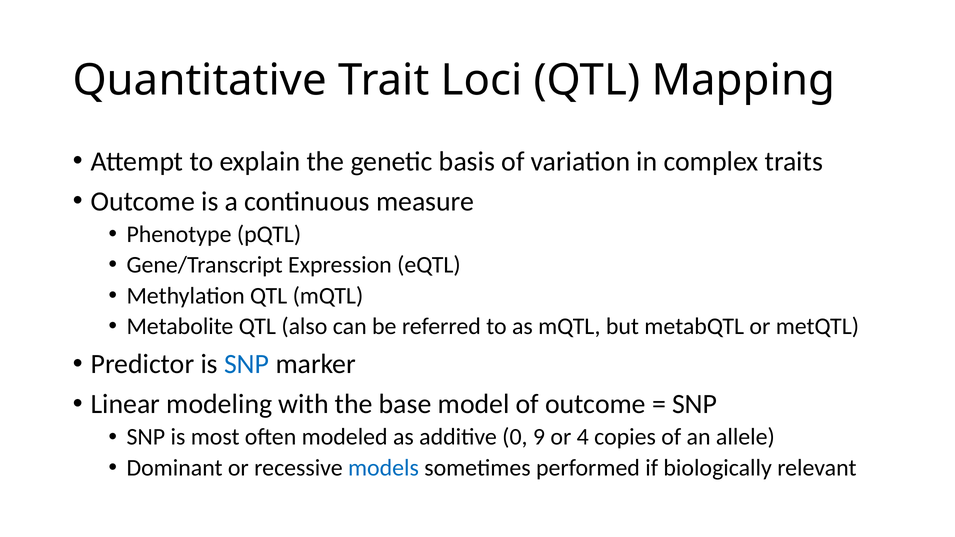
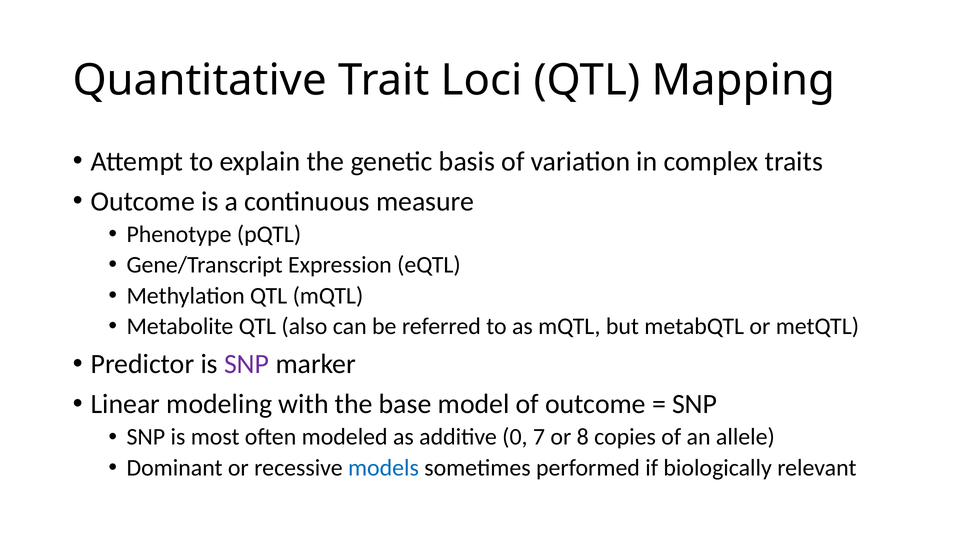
SNP colour: blue -> purple (247, 364)
9: 9 -> 7 (539, 437)
4: 4 -> 8 (583, 437)
